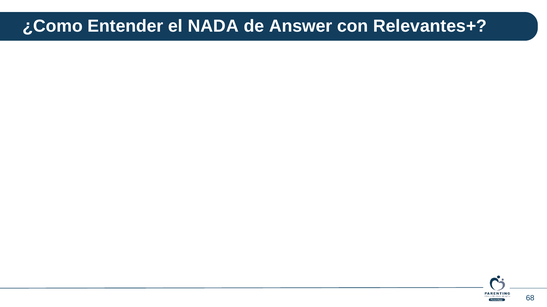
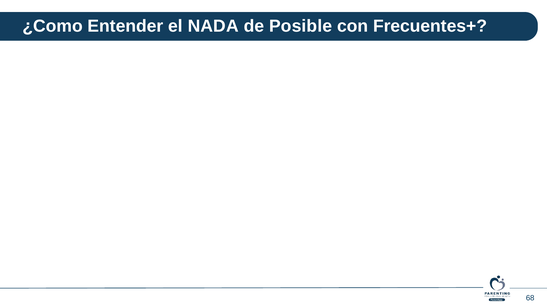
Answer: Answer -> Posible (301, 26)
Relevantes+: Relevantes+ -> Frecuentes+ (430, 26)
